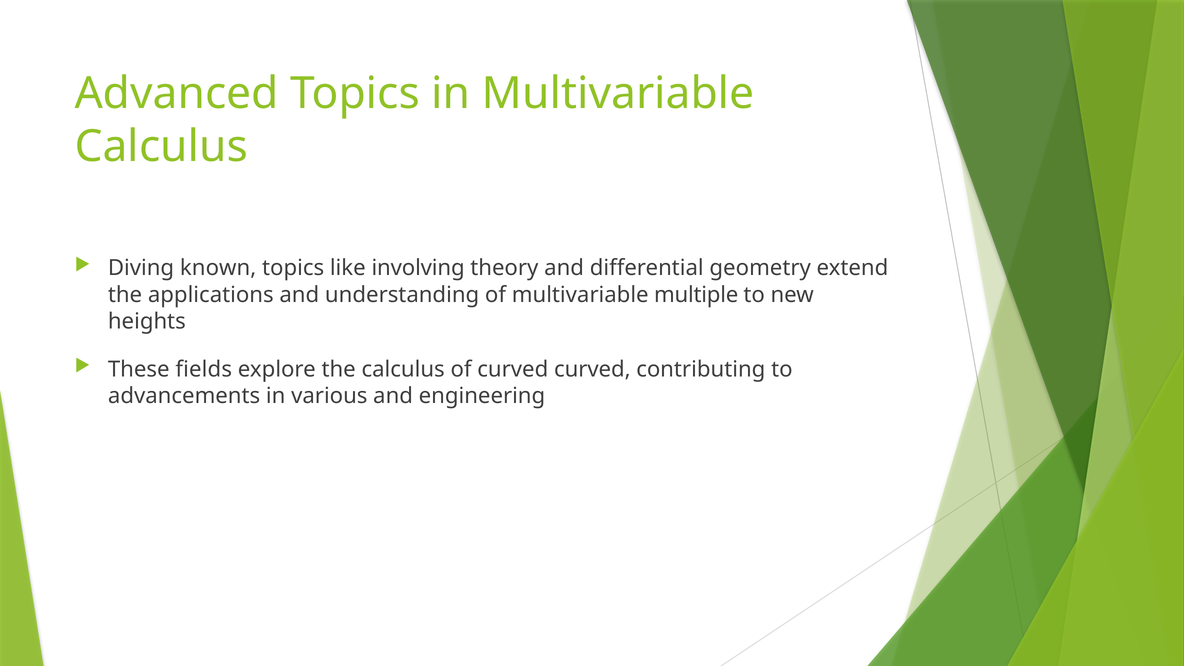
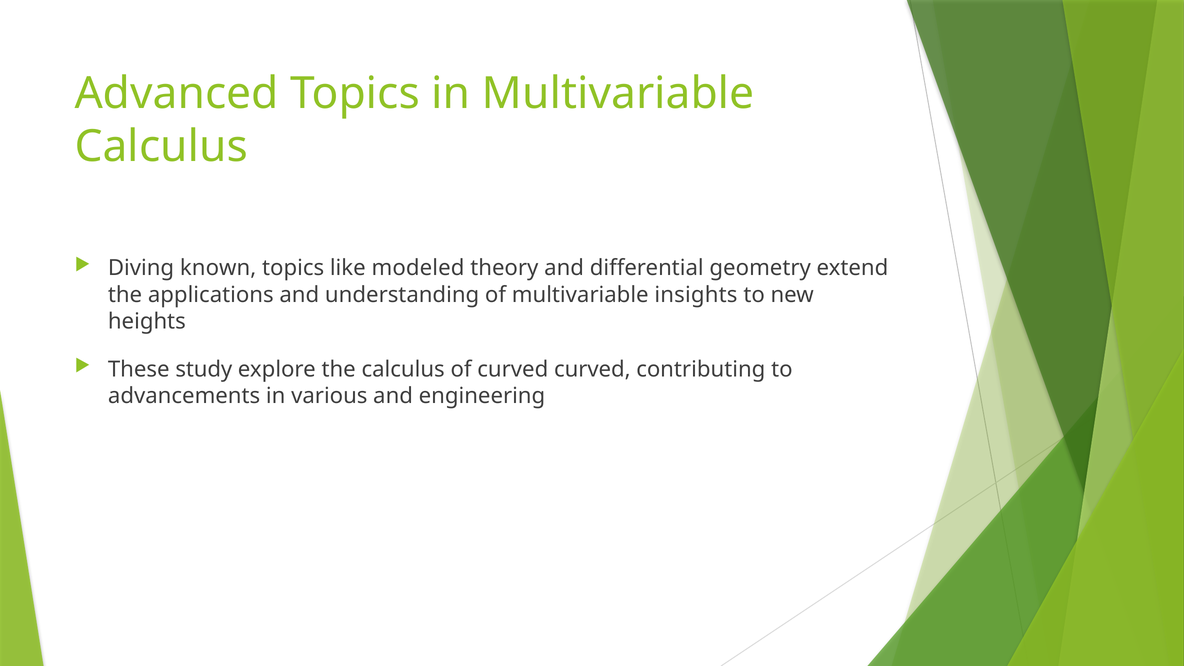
involving: involving -> modeled (418, 268)
multiple: multiple -> insights (696, 295)
fields: fields -> study (204, 369)
